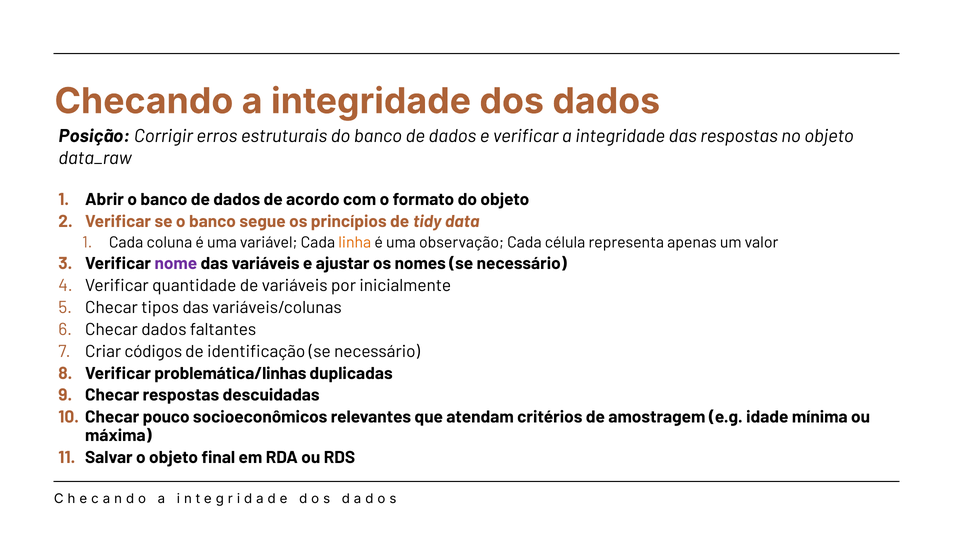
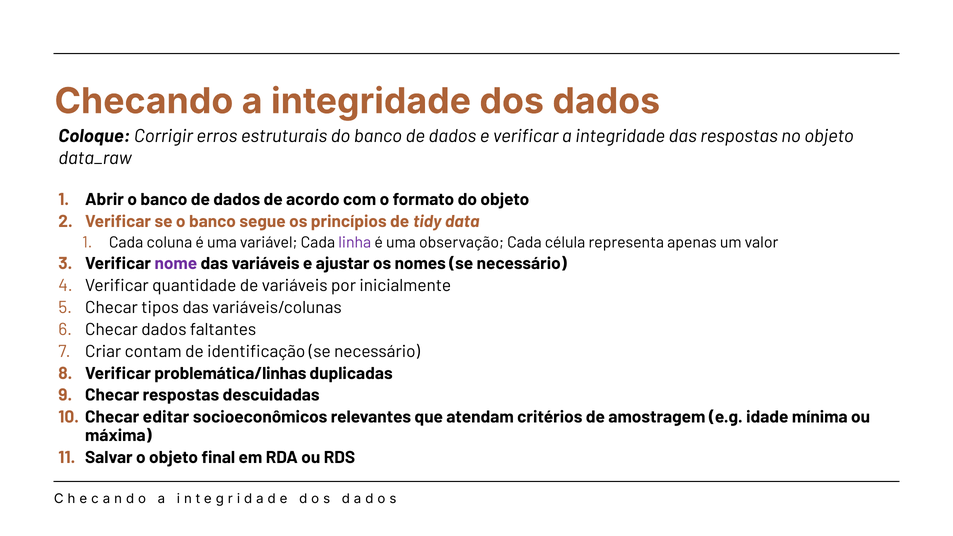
Posição: Posição -> Coloque (94, 136)
linha colour: orange -> purple (355, 242)
códigos: códigos -> contam (153, 351)
pouco: pouco -> editar (166, 417)
